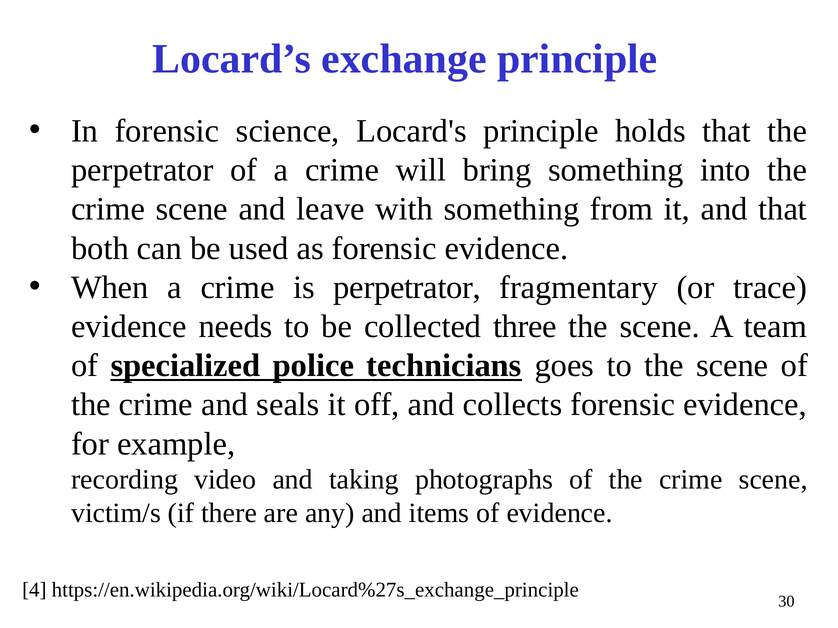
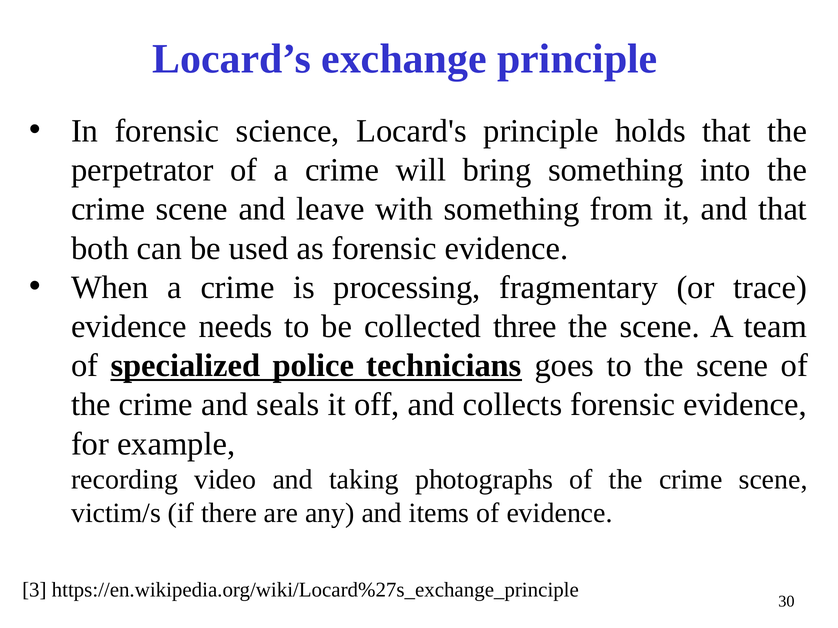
is perpetrator: perpetrator -> processing (407, 288)
4: 4 -> 3 (34, 590)
